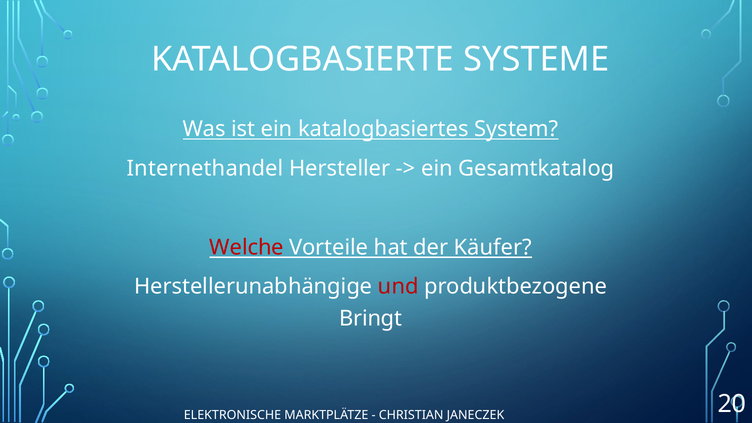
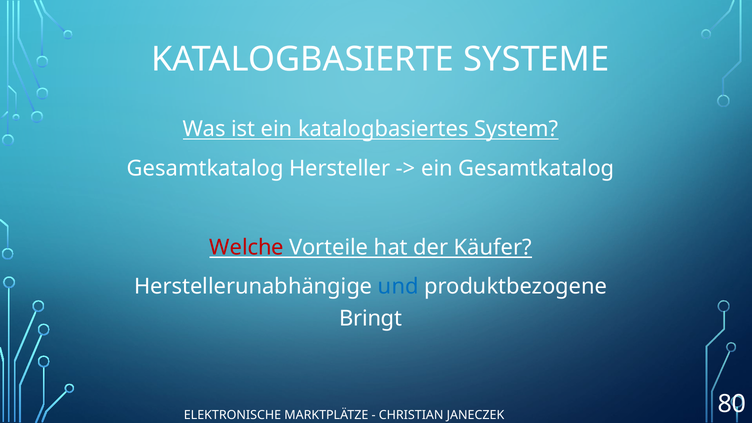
Internethandel: Internethandel -> Gesamtkatalog (205, 168)
und colour: red -> blue (398, 287)
20: 20 -> 80 (732, 404)
